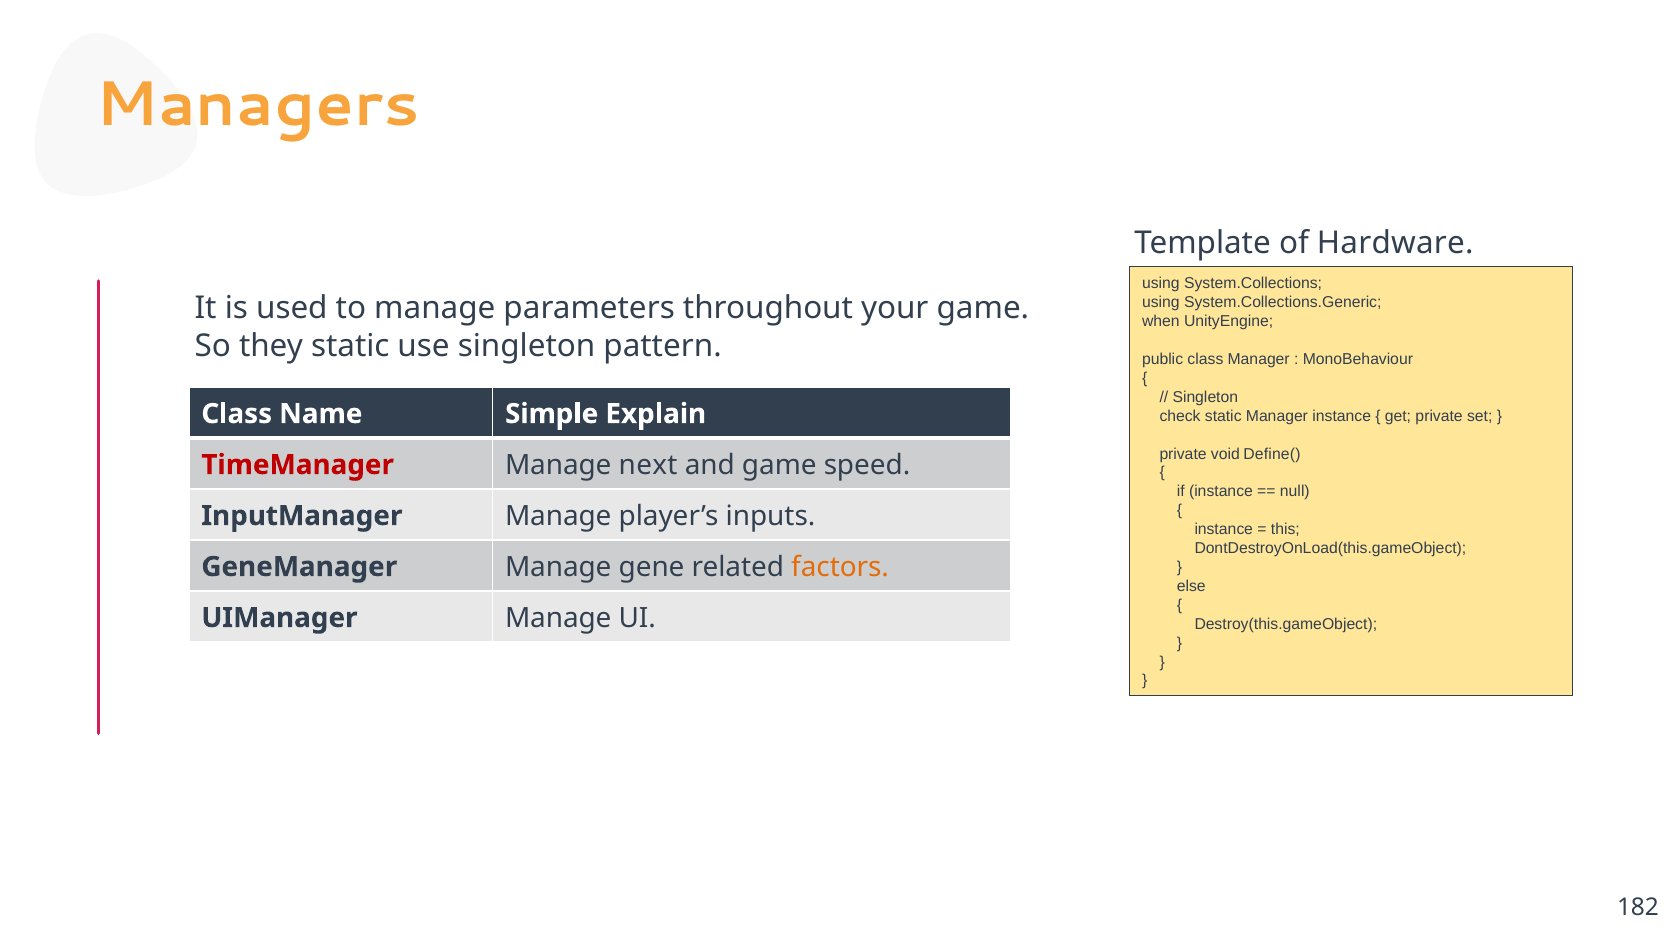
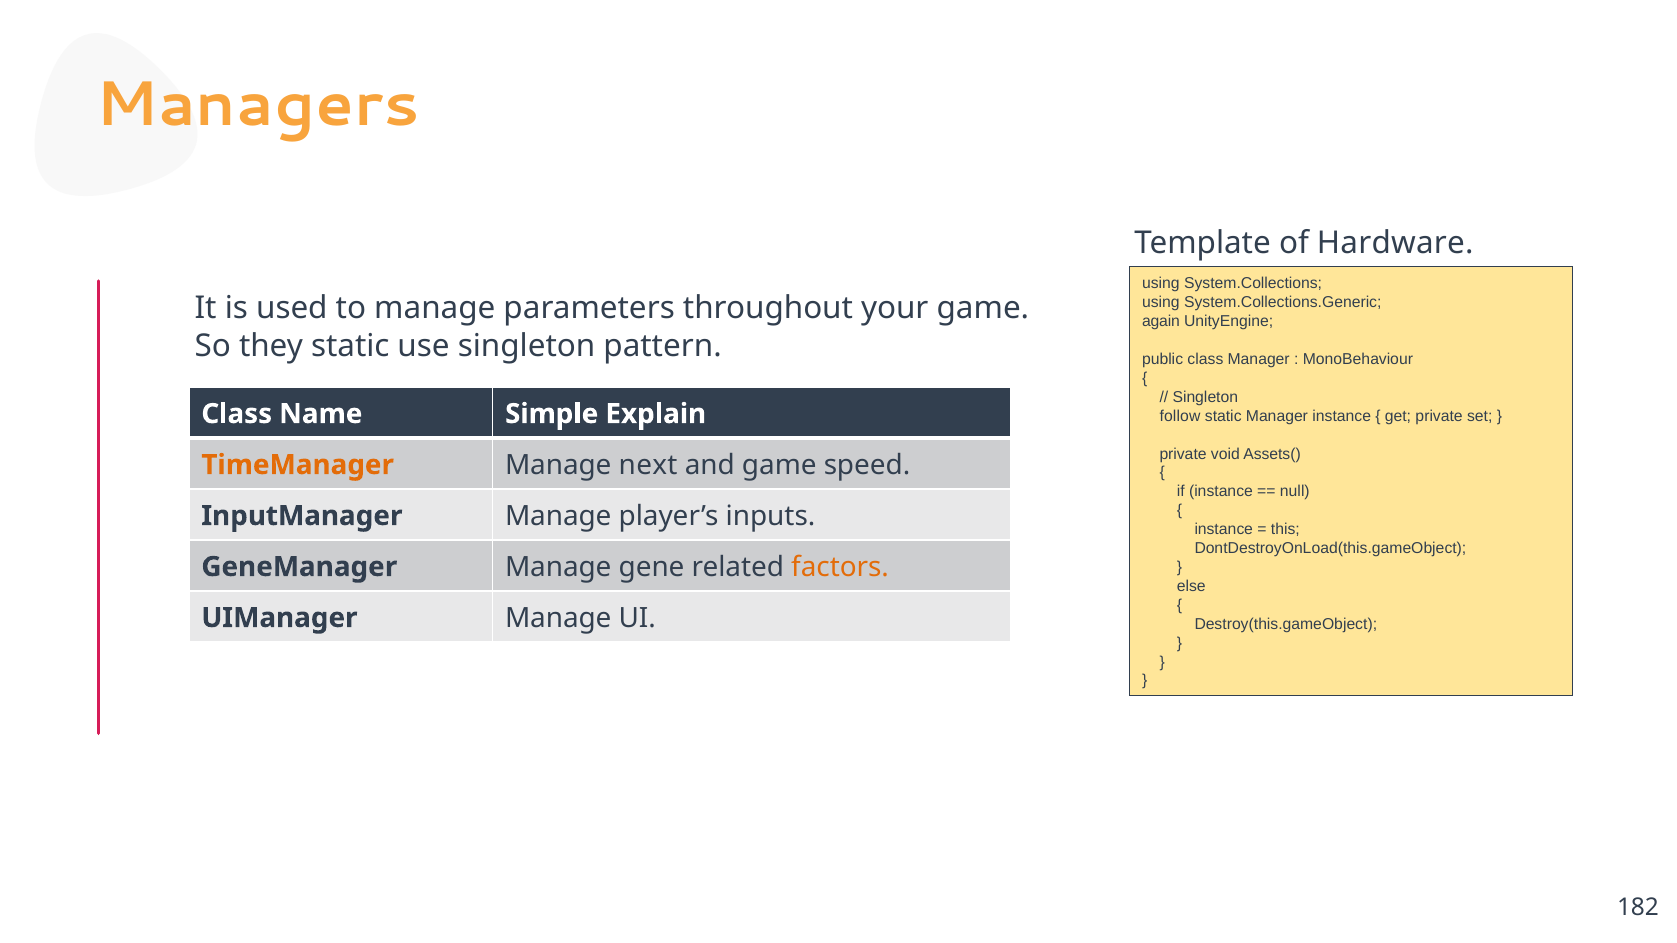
when: when -> again (1161, 322)
check: check -> follow (1180, 416)
Define(: Define( -> Assets( (1272, 454)
TimeManager colour: red -> orange (298, 465)
